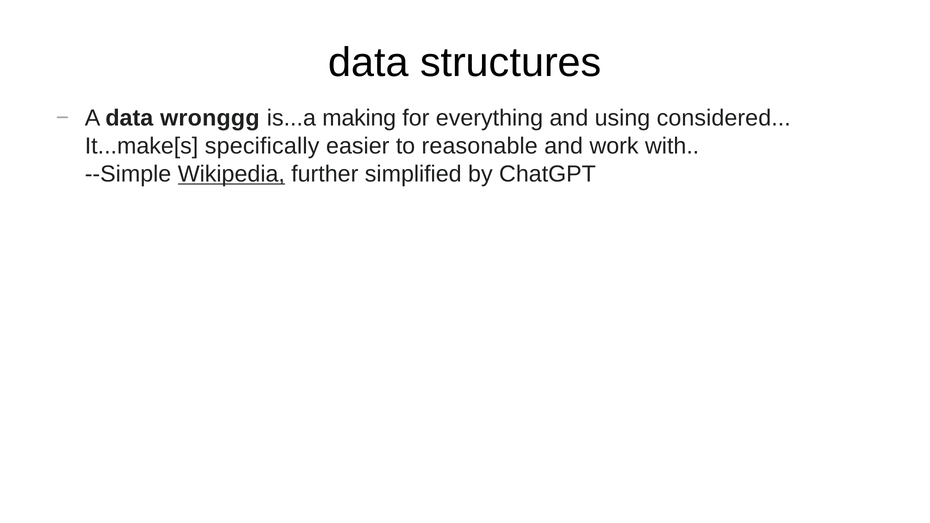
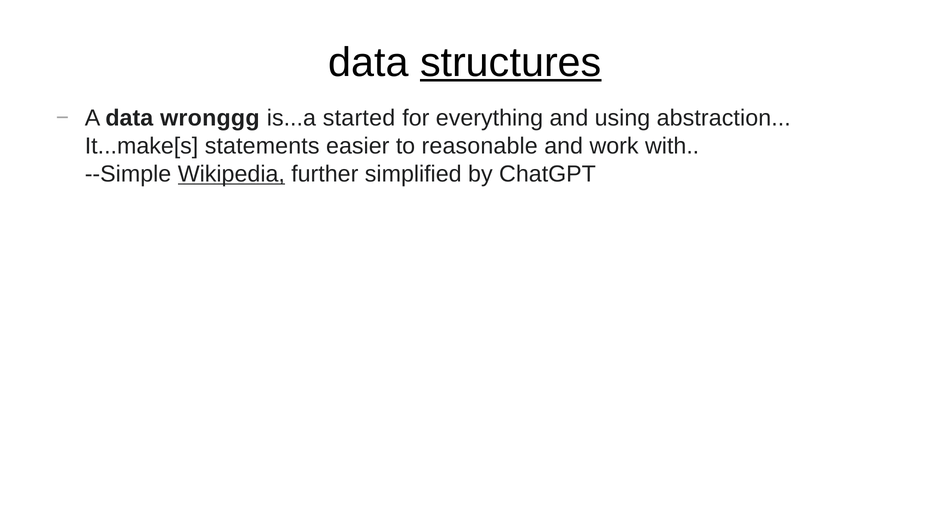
structures underline: none -> present (511, 63)
making: making -> started (359, 118)
considered: considered -> abstraction (724, 118)
specifically: specifically -> statements (262, 146)
